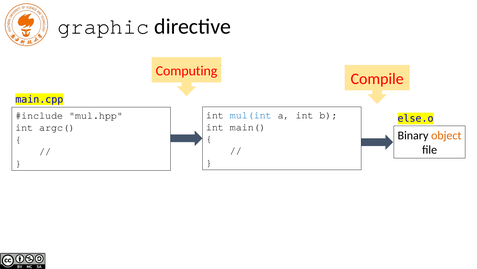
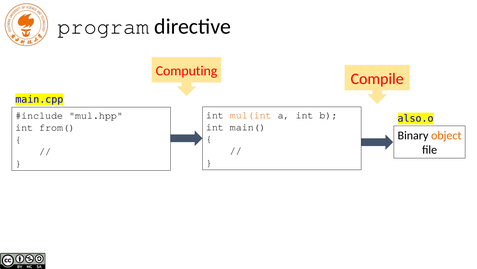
graphic: graphic -> program (103, 27)
mul(int colour: blue -> orange (251, 115)
else.o: else.o -> also.o (416, 118)
argc(: argc( -> from( (57, 127)
